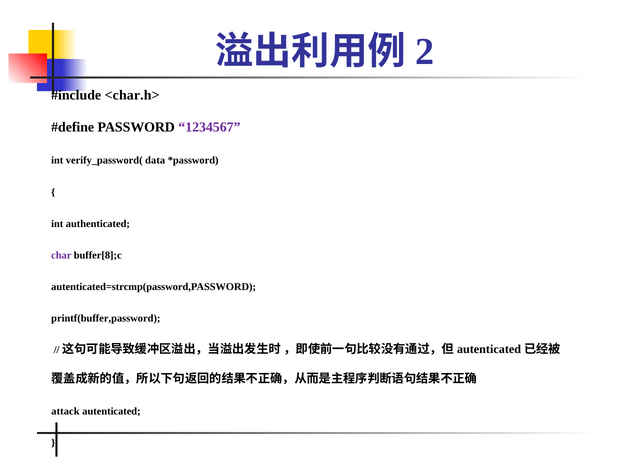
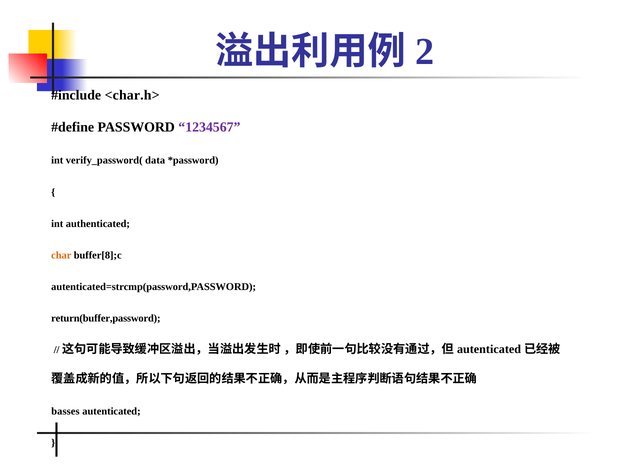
char colour: purple -> orange (61, 255)
printf(buffer,password: printf(buffer,password -> return(buffer,password (106, 318)
attack: attack -> basses (65, 411)
